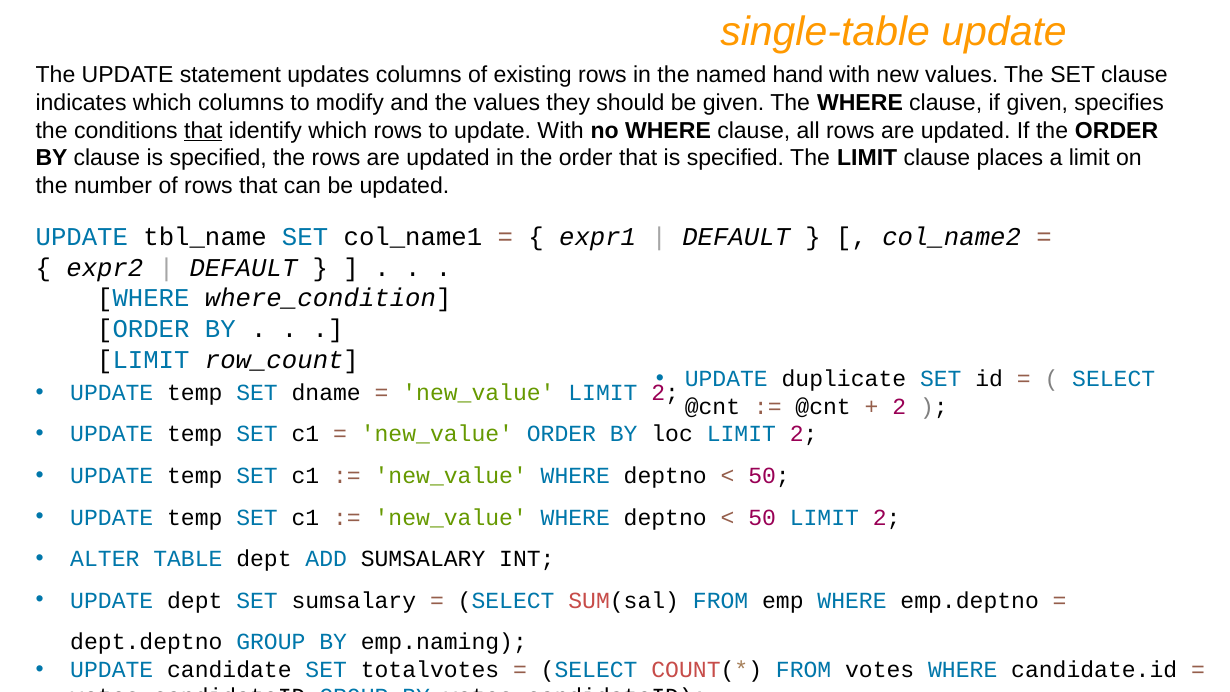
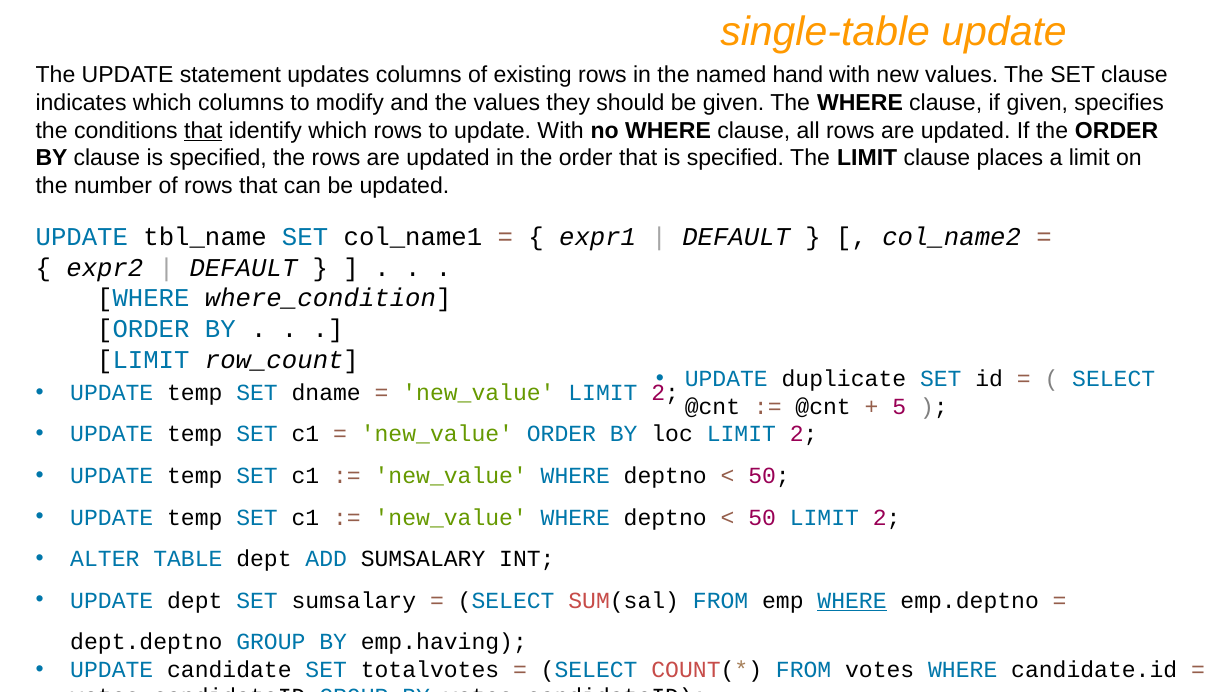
2: 2 -> 5 (899, 407)
WHERE underline: none -> present (852, 600)
emp.naming: emp.naming -> emp.having (444, 642)
